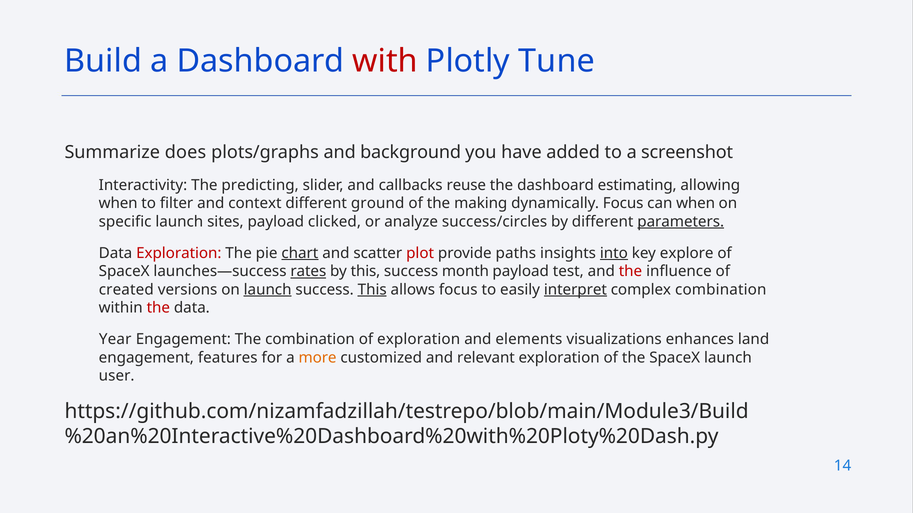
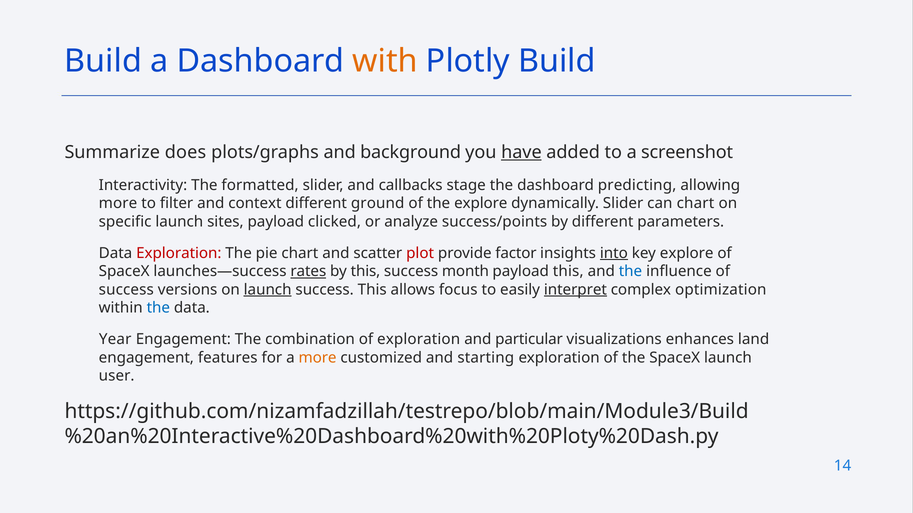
with colour: red -> orange (385, 61)
Plotly Tune: Tune -> Build (557, 61)
have underline: none -> present (521, 152)
predicting: predicting -> formatted (260, 185)
reuse: reuse -> stage (466, 185)
estimating: estimating -> predicting (637, 185)
when: when -> more (118, 204)
the making: making -> explore (481, 204)
dynamically Focus: Focus -> Slider (623, 204)
can when: when -> chart (695, 204)
success/circles: success/circles -> success/points (495, 222)
parameters underline: present -> none (681, 222)
chart underline: present -> none (300, 253)
paths: paths -> factor (516, 253)
payload test: test -> this (568, 272)
the colour: red -> blue (630, 272)
created: created -> success (126, 290)
This underline: present -> none (372, 290)
complex combination: combination -> optimization (721, 290)
the colour: red -> blue (158, 308)
elements: elements -> particular (529, 340)
relevant: relevant -> starting (486, 358)
